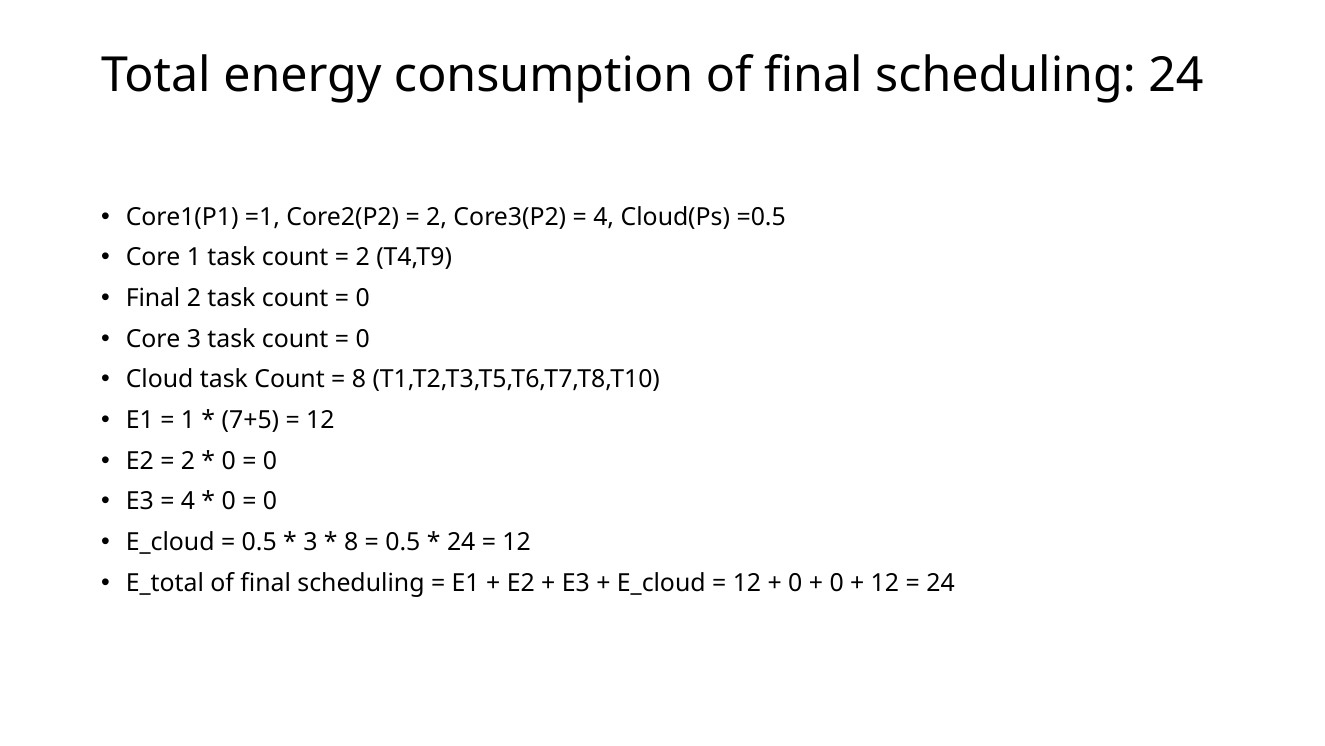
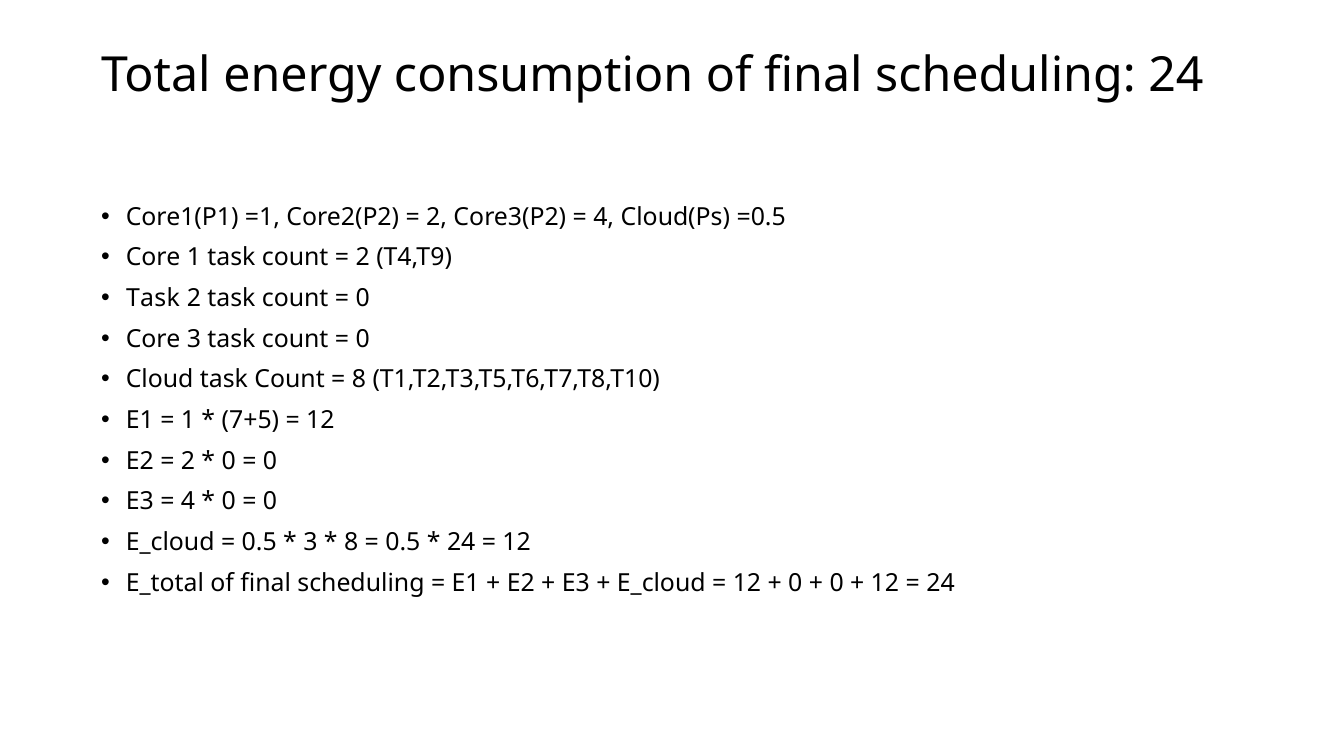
Final: Final -> Task (153, 298)
